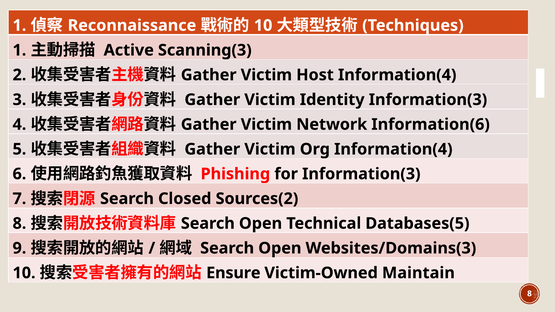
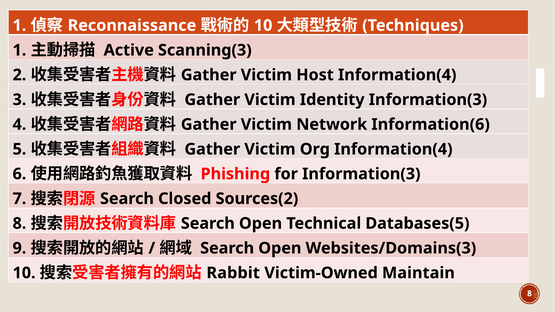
Ensure: Ensure -> Rabbit (233, 273)
